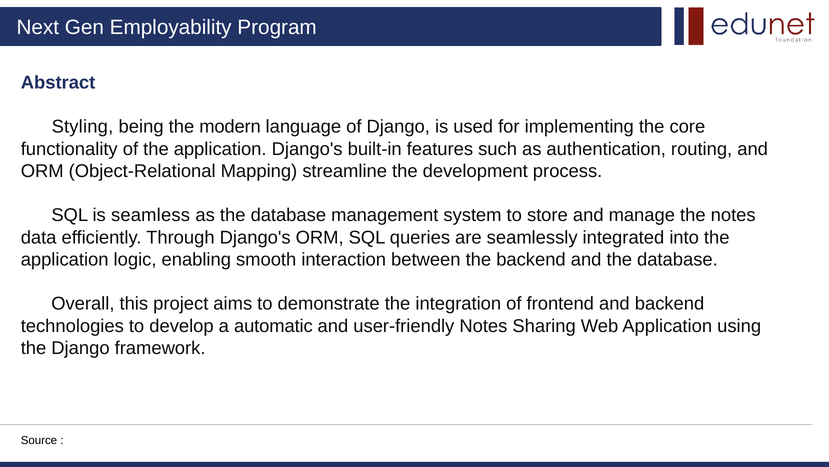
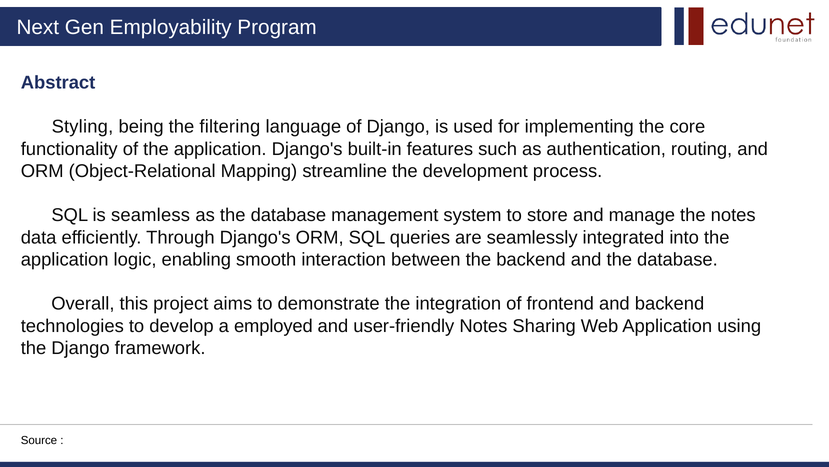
modern: modern -> filtering (230, 127)
automatic: automatic -> employed (273, 326)
